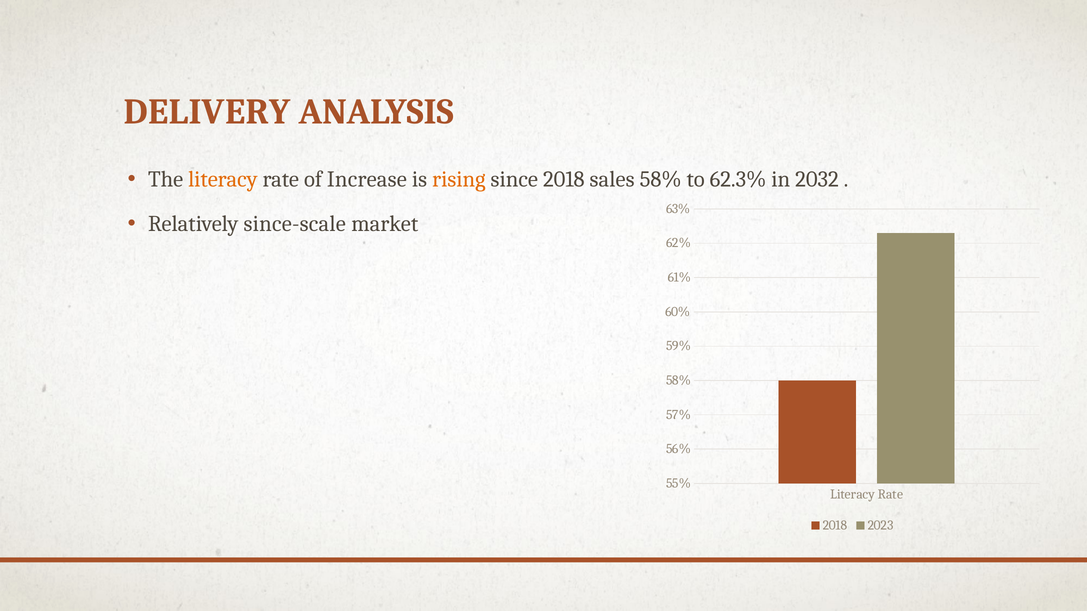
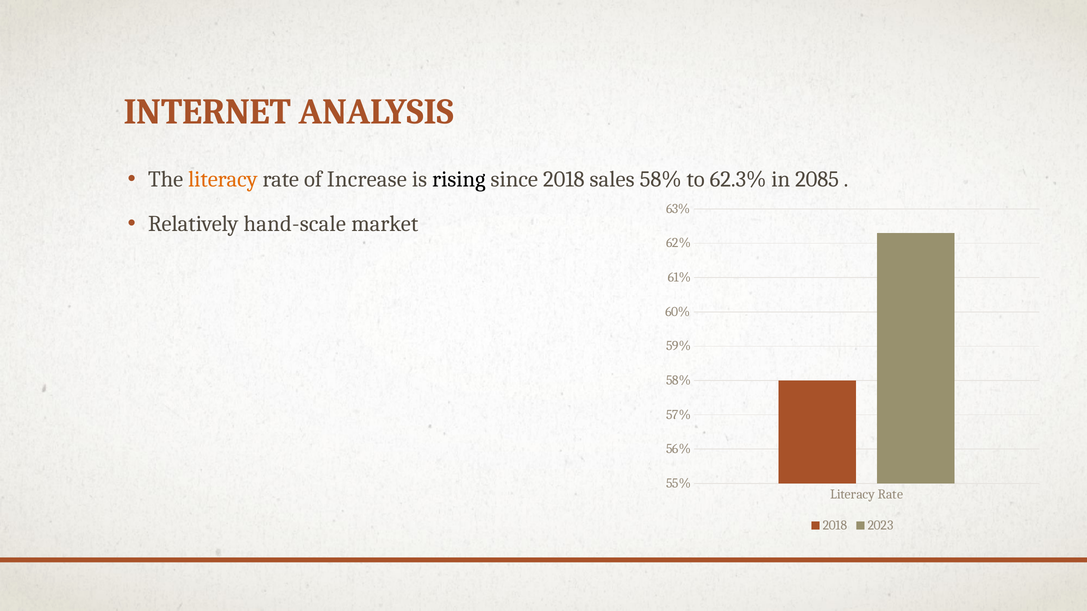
DELIVERY: DELIVERY -> INTERNET (207, 112)
rising colour: orange -> black (459, 179)
2032: 2032 -> 2085 (817, 179)
since-scale: since-scale -> hand-scale (295, 224)
